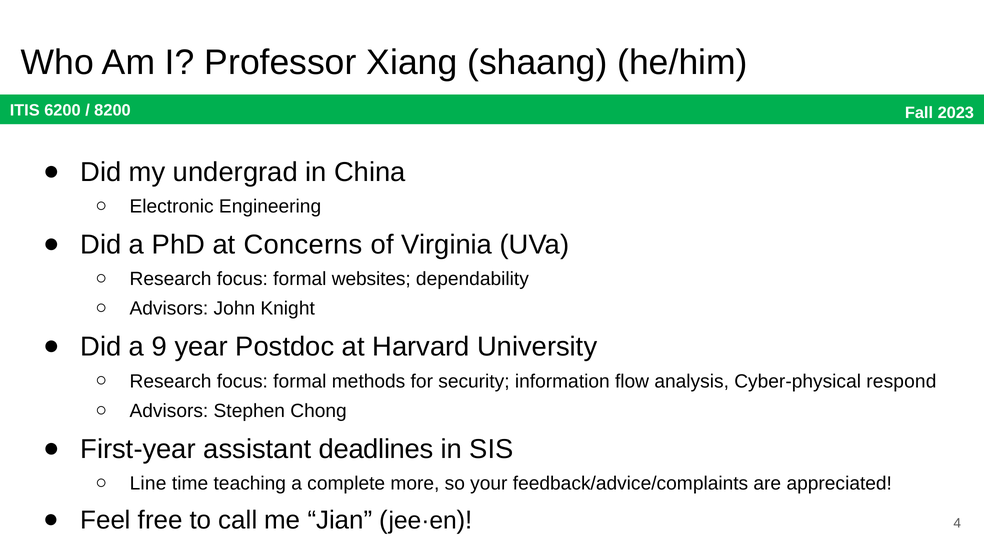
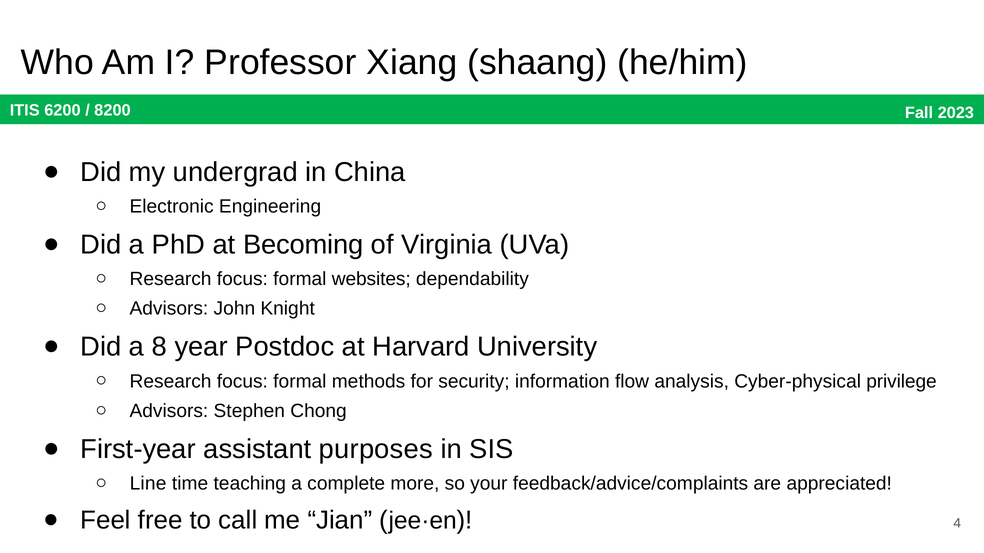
Concerns: Concerns -> Becoming (303, 245)
9: 9 -> 8 (159, 347)
respond: respond -> privilege (901, 382)
deadlines: deadlines -> purposes (376, 450)
